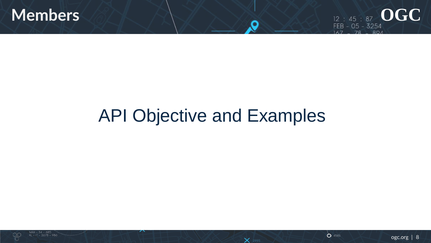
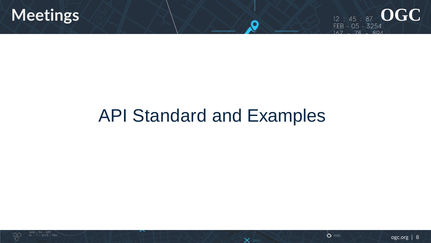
Members: Members -> Meetings (45, 15)
Objective: Objective -> Standard (170, 116)
